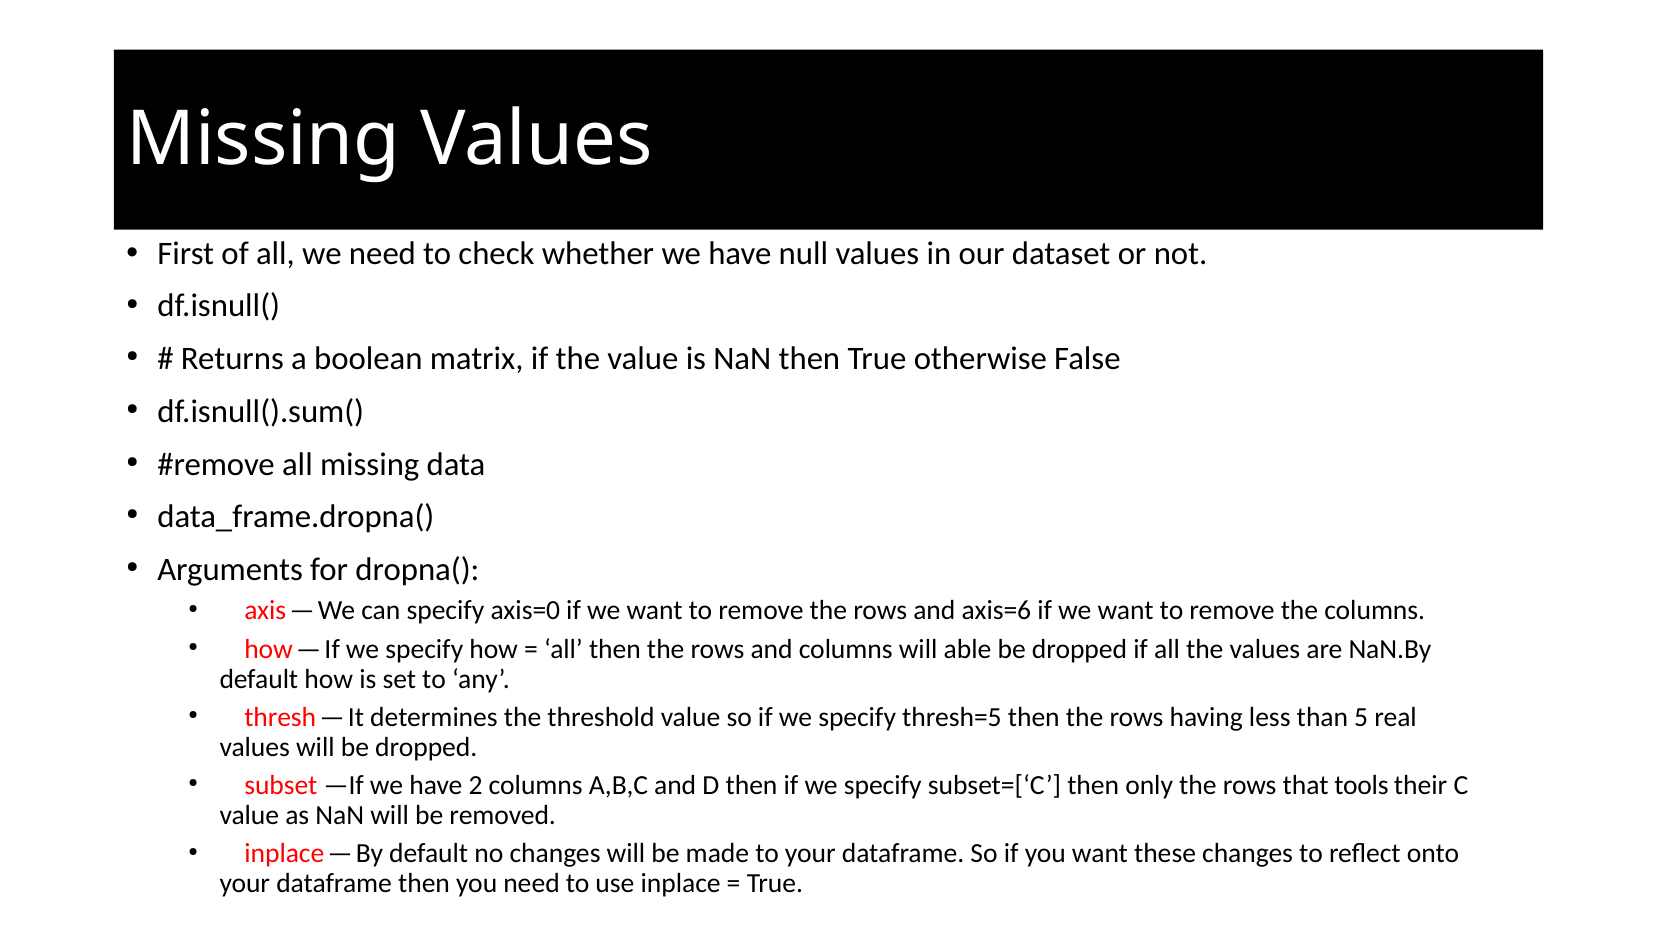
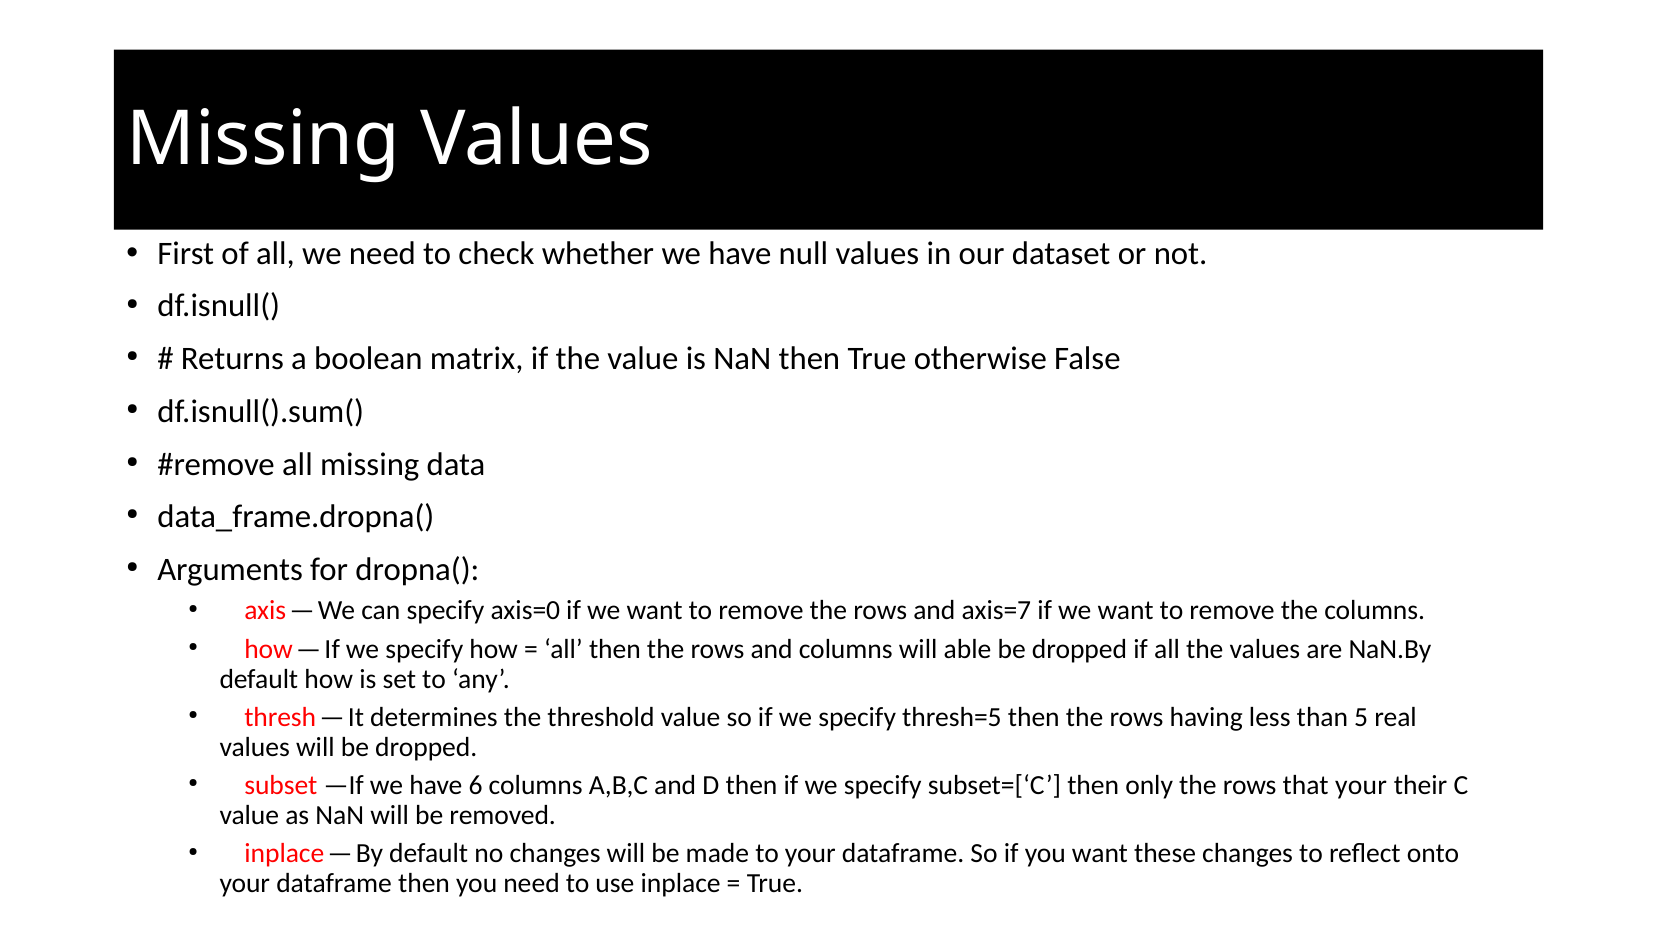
axis=6: axis=6 -> axis=7 (996, 611)
2: 2 -> 6 (476, 786)
that tools: tools -> your (1361, 786)
